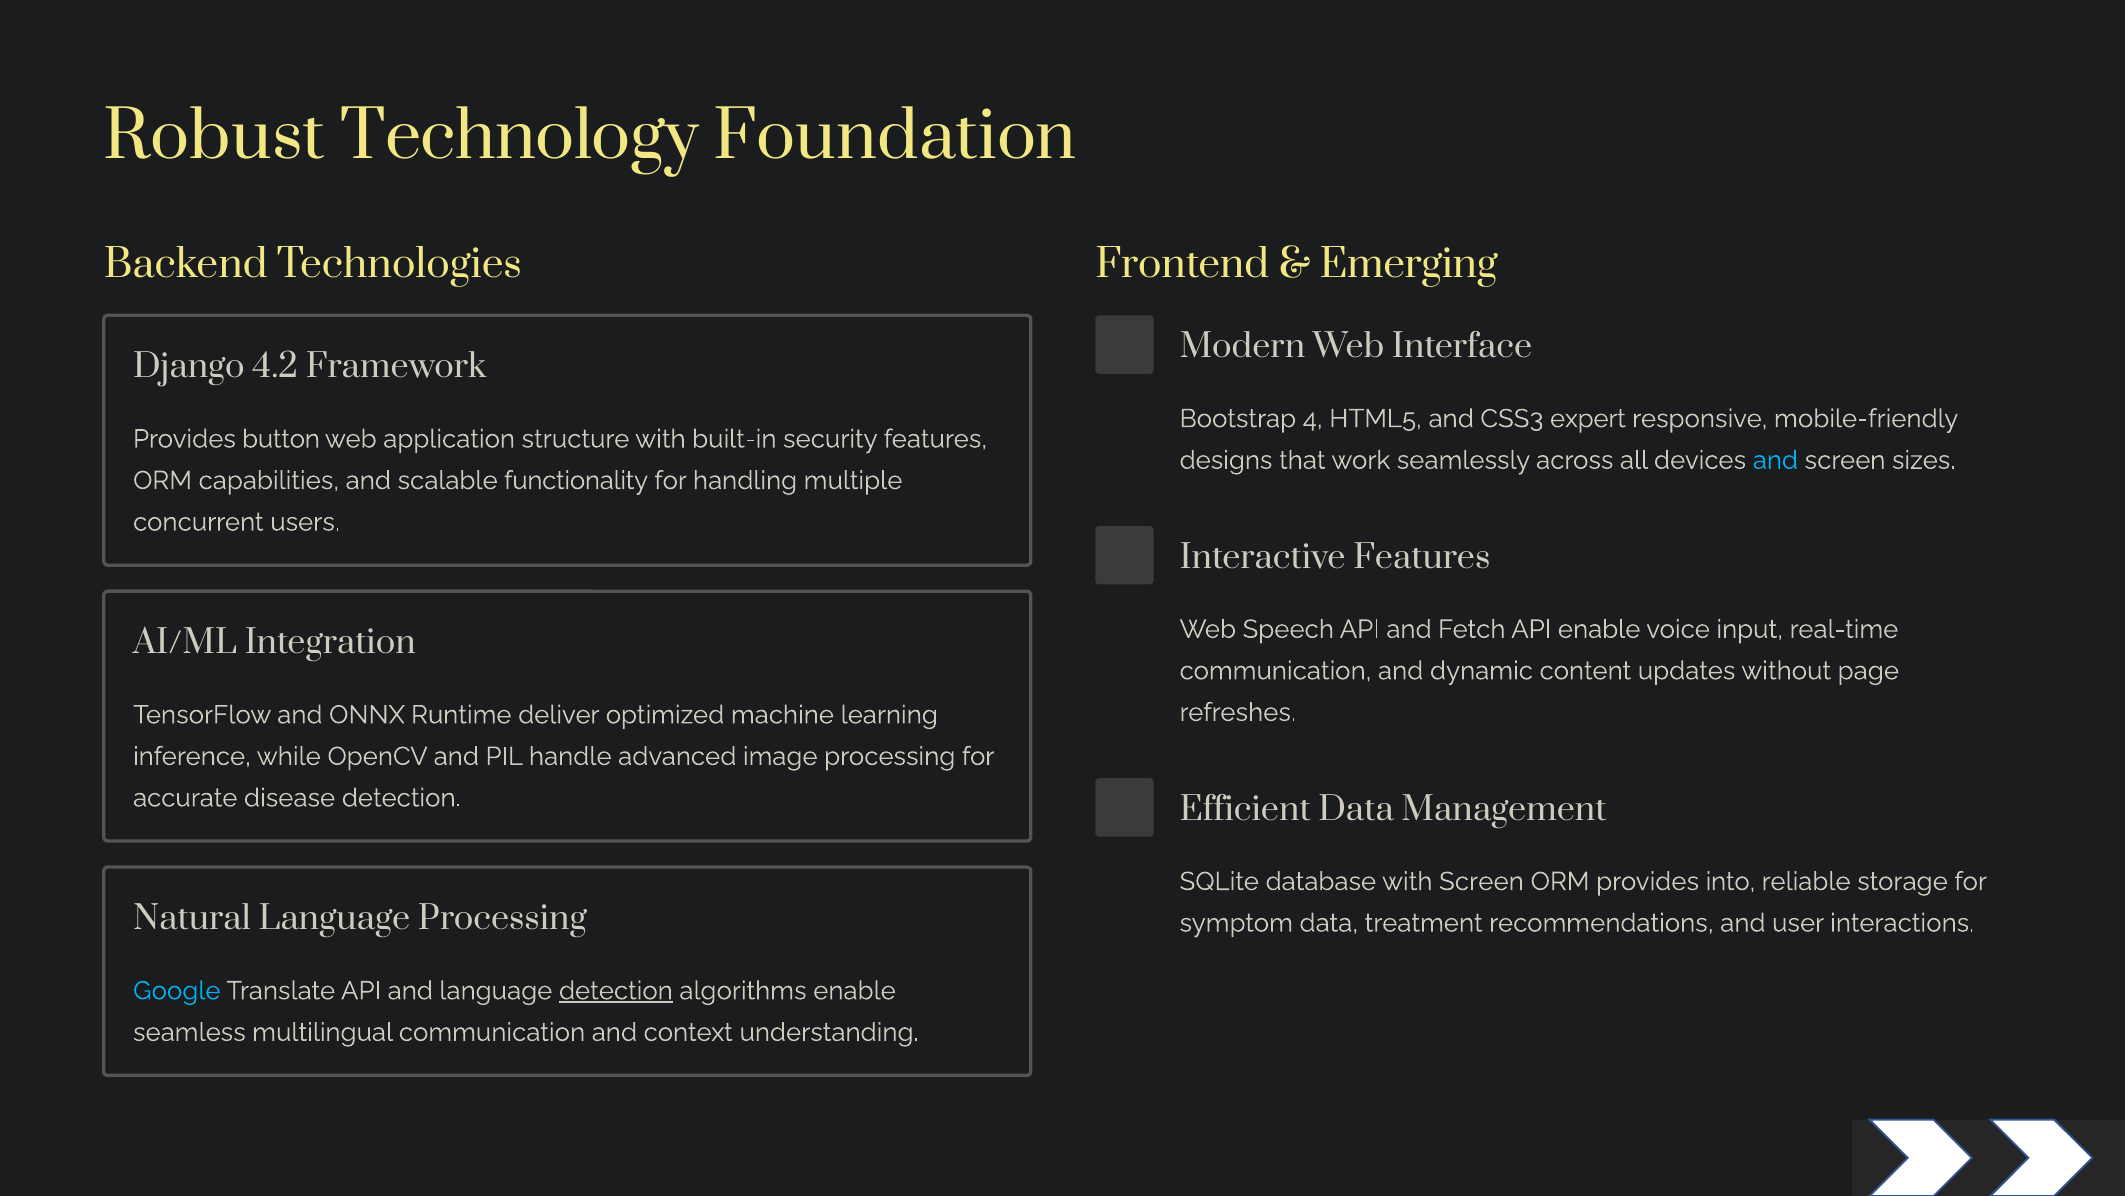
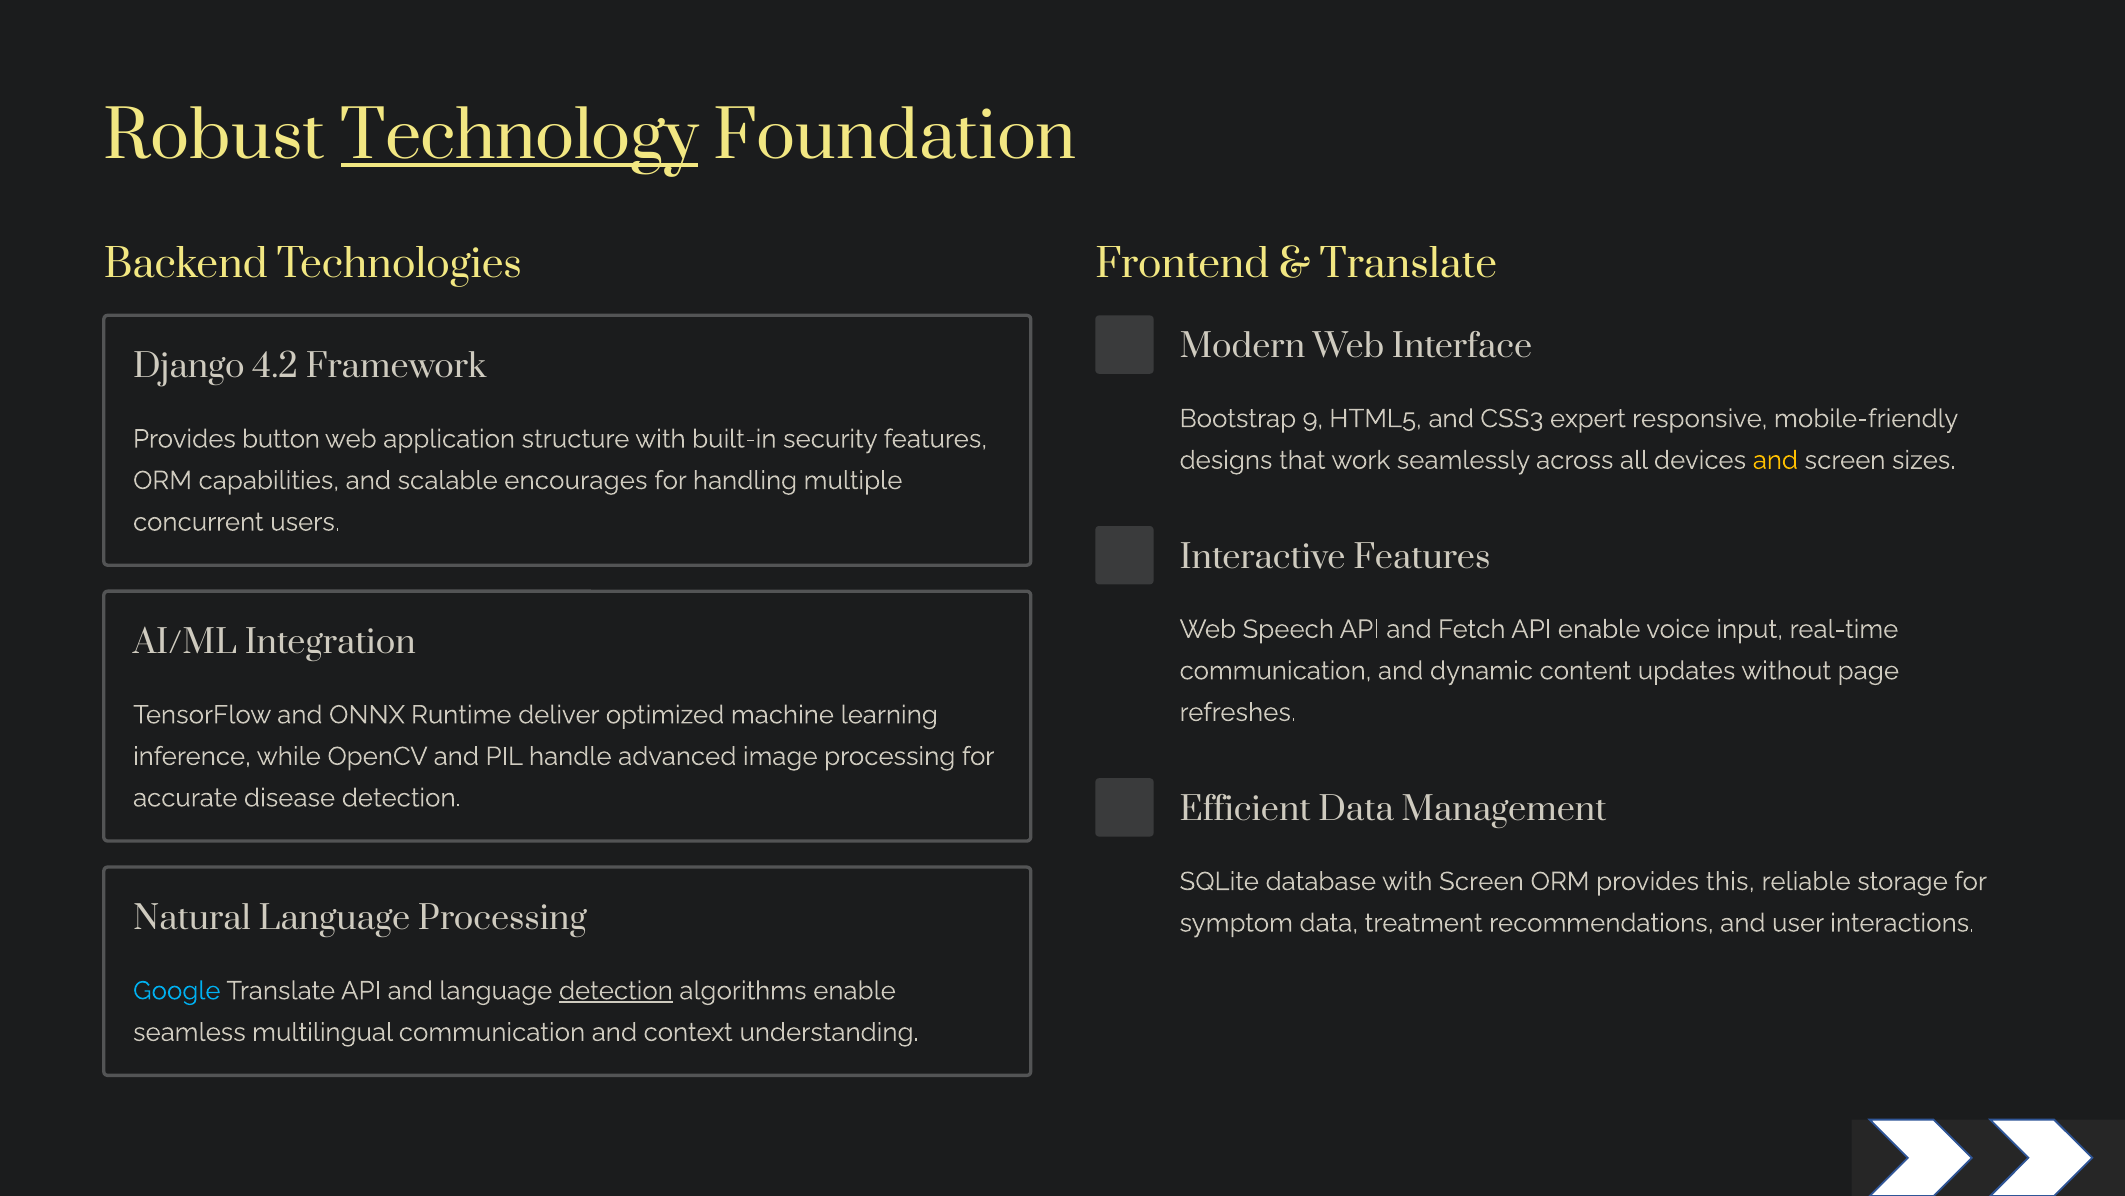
Technology underline: none -> present (520, 137)
Emerging: Emerging -> Translate (1408, 265)
4: 4 -> 9 (1313, 418)
and colour: light blue -> yellow (1775, 460)
functionality: functionality -> encourages (576, 480)
into: into -> this (1730, 881)
